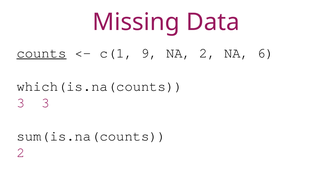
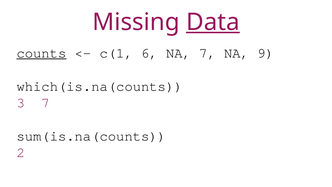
Data underline: none -> present (213, 22)
9: 9 -> 6 (149, 53)
NA 2: 2 -> 7 (208, 53)
6: 6 -> 9 (266, 53)
3 3: 3 -> 7 (46, 103)
